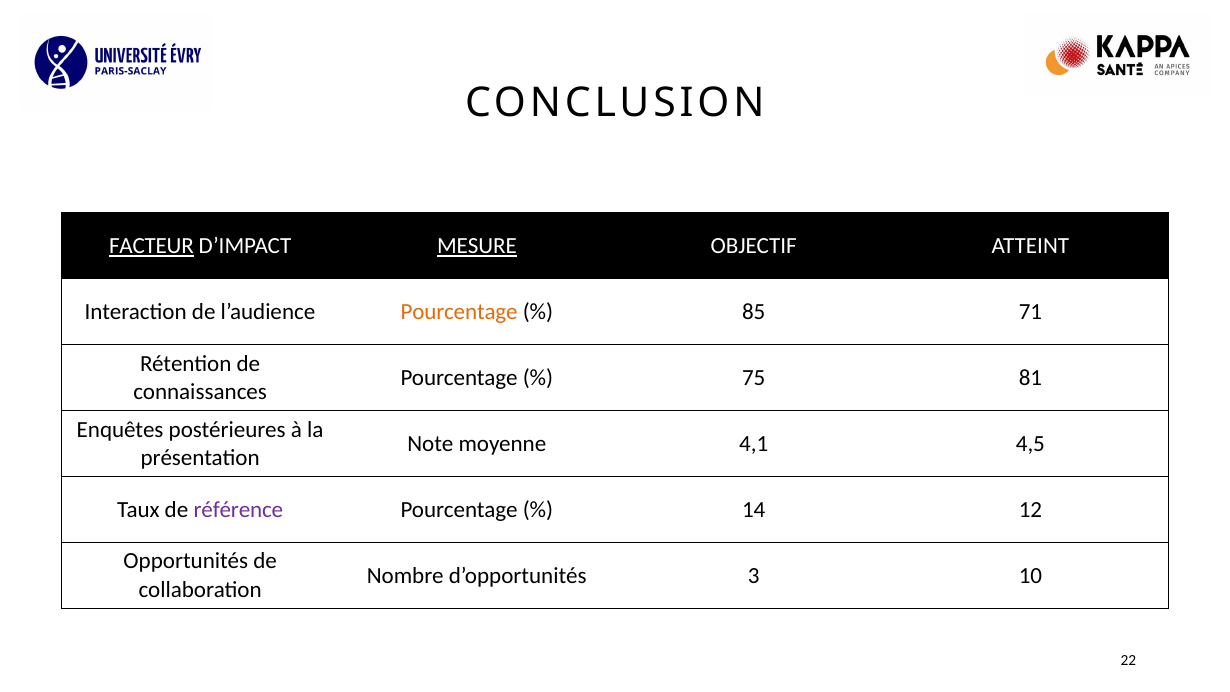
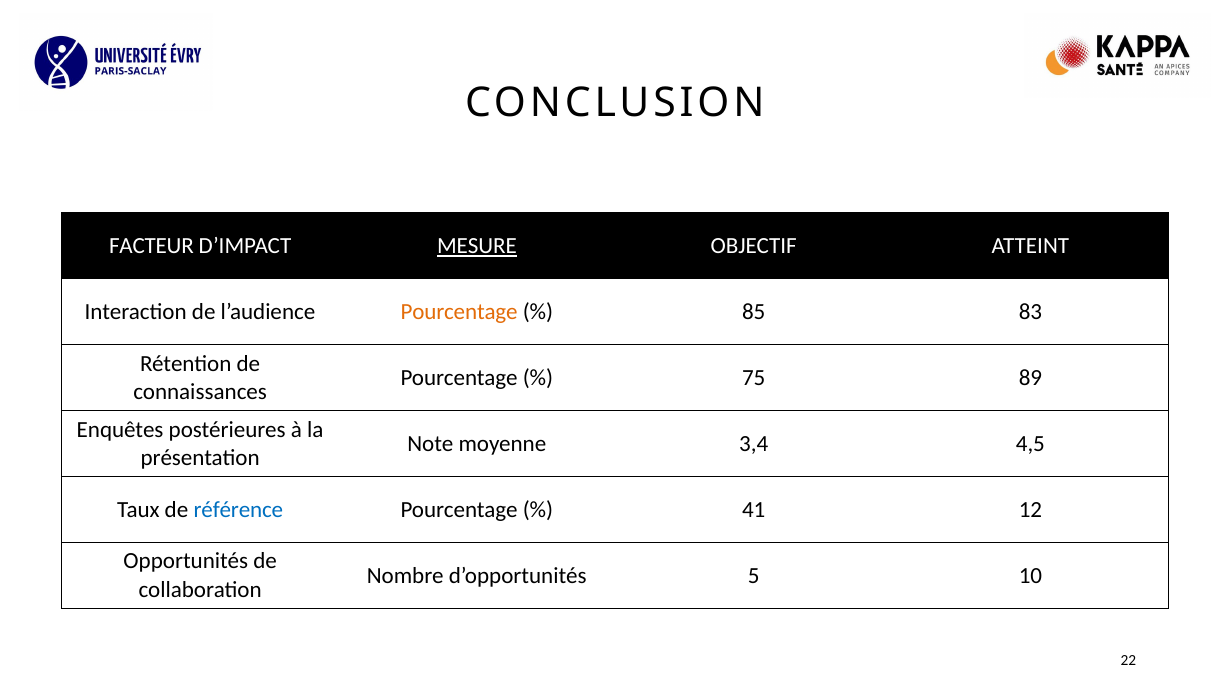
FACTEUR underline: present -> none (151, 246)
71: 71 -> 83 (1030, 312)
81: 81 -> 89 (1030, 378)
4,1: 4,1 -> 3,4 (754, 444)
référence colour: purple -> blue (238, 509)
14: 14 -> 41 (754, 509)
3: 3 -> 5 (754, 575)
